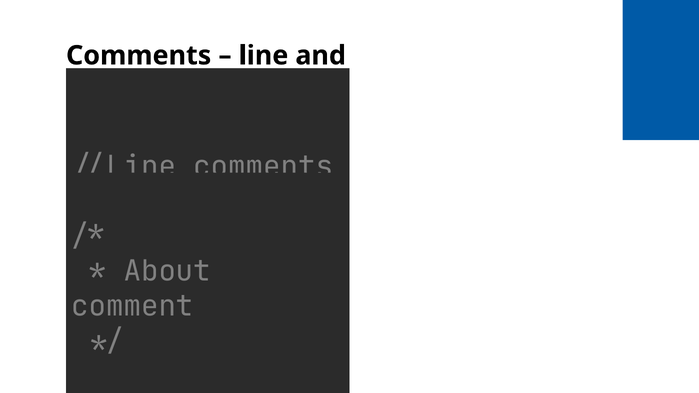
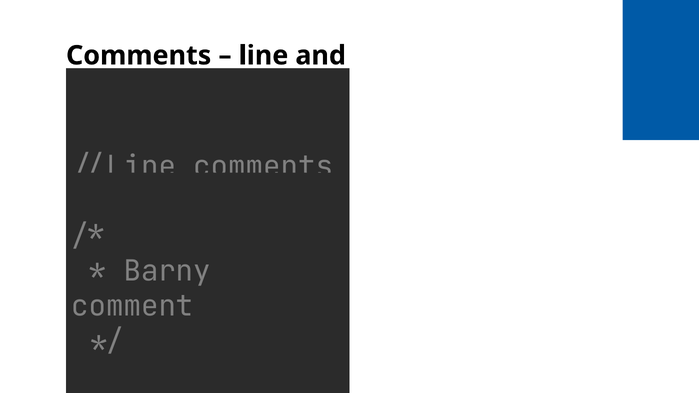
About: About -> Barny (167, 271)
